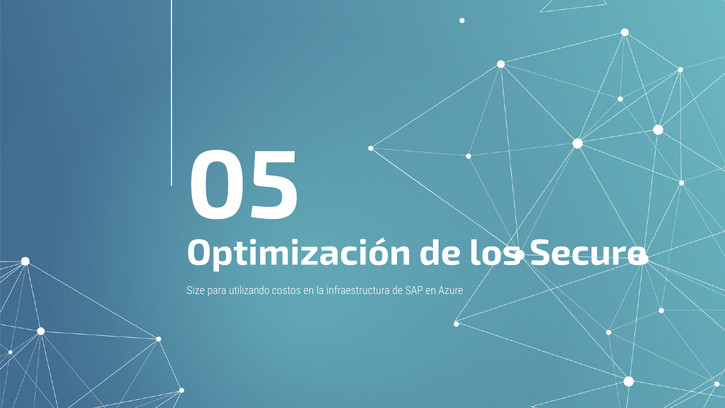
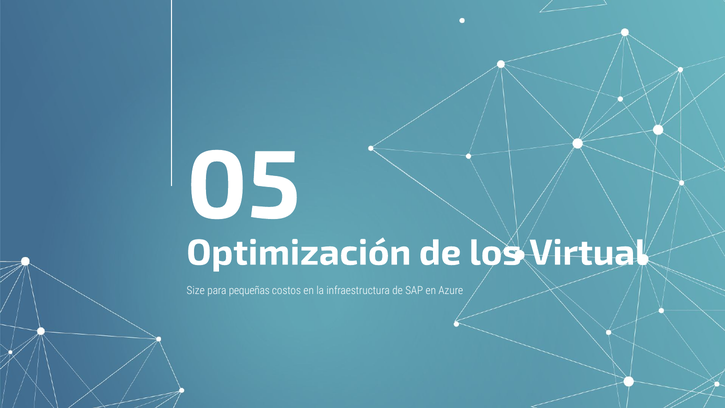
Secure: Secure -> Virtual (588, 253)
utilizando: utilizando -> pequeñas (249, 290)
